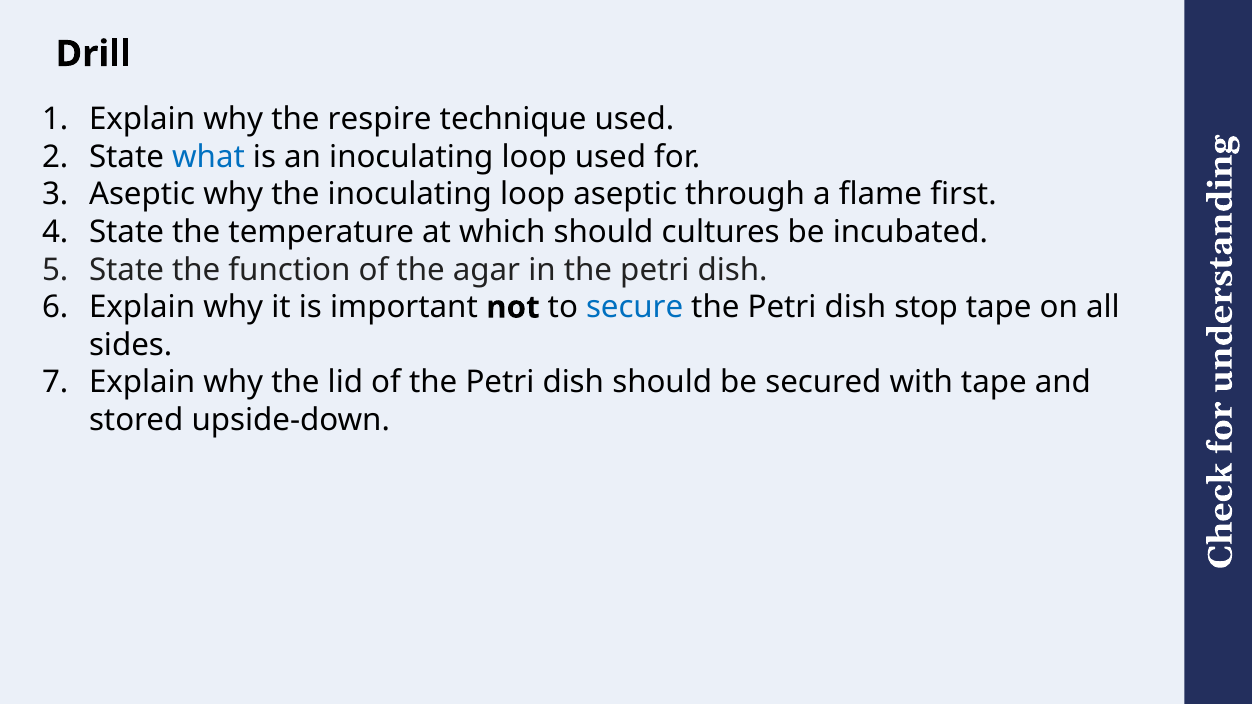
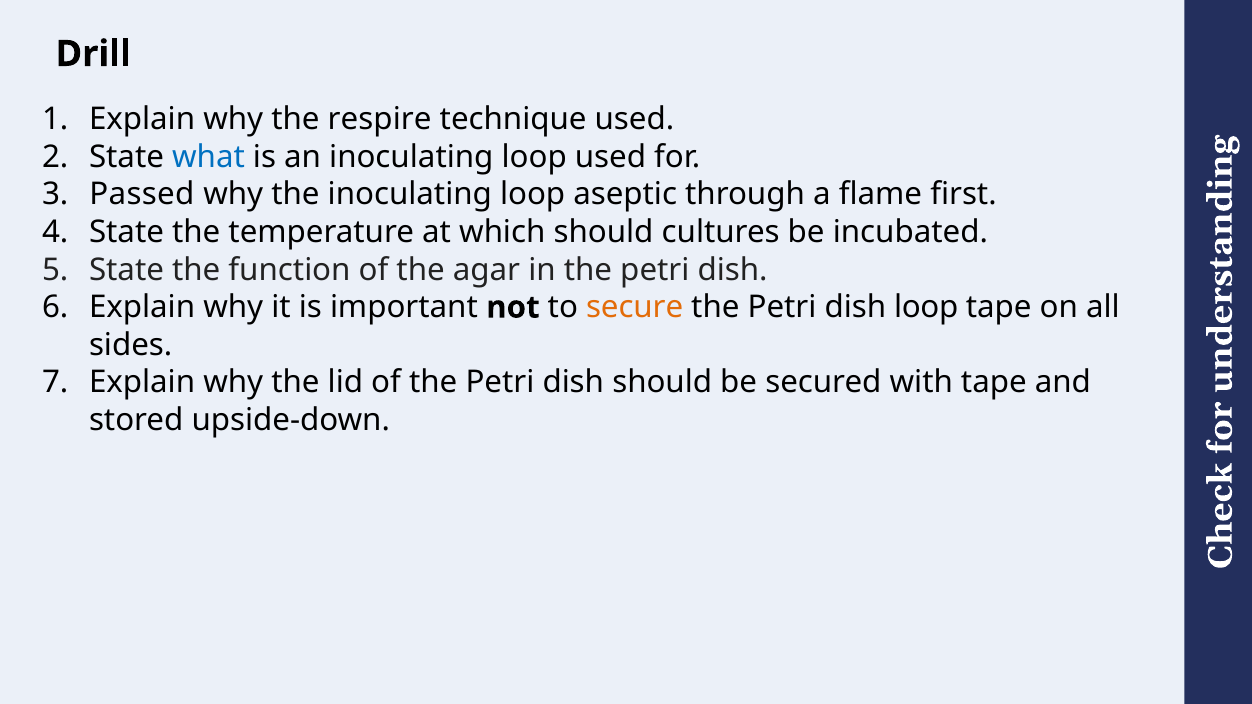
Aseptic: Aseptic -> Passed (142, 195)
secure colour: blue -> orange (635, 307)
dish stop: stop -> loop (926, 307)
